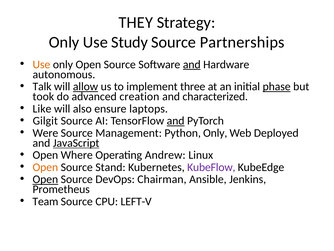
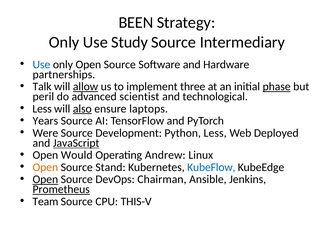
THEY: THEY -> BEEN (136, 23)
Partnerships: Partnerships -> Intermediary (242, 42)
Use colour: orange -> blue (41, 64)
and underline: present -> none (192, 64)
autonomous: autonomous -> partnerships (64, 74)
took: took -> peril (43, 96)
creation: creation -> scientist (139, 96)
characterized: characterized -> technological (215, 96)
Like: Like -> Less (42, 109)
also underline: none -> present (82, 109)
Gilgit: Gilgit -> Years (45, 121)
and underline: present -> none (176, 121)
Management: Management -> Development (129, 133)
Python Only: Only -> Less (215, 133)
Where: Where -> Would (77, 155)
KubeFlow colour: purple -> blue (211, 167)
Prometheus underline: none -> present (61, 189)
LEFT-V: LEFT-V -> THIS-V (136, 201)
